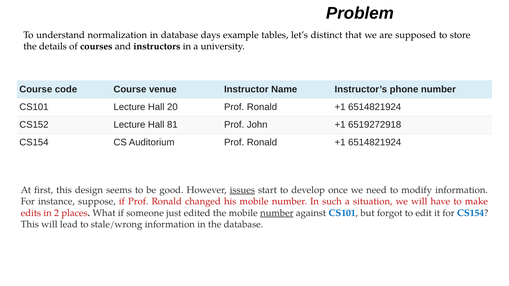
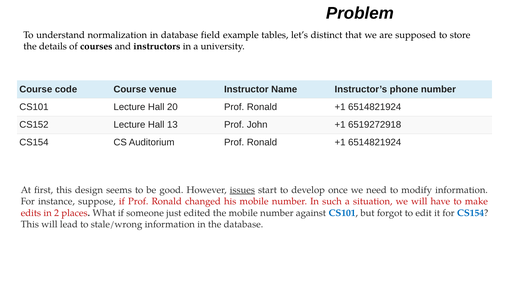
days: days -> field (211, 35)
81: 81 -> 13 (172, 125)
number underline: present -> none (277, 213)
